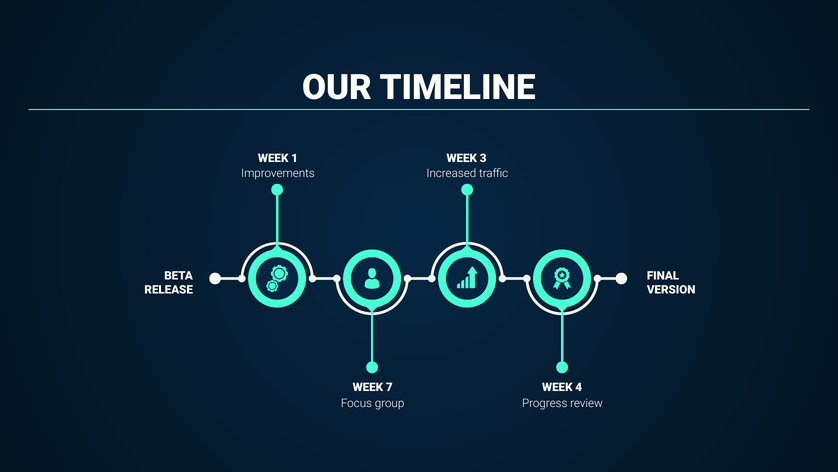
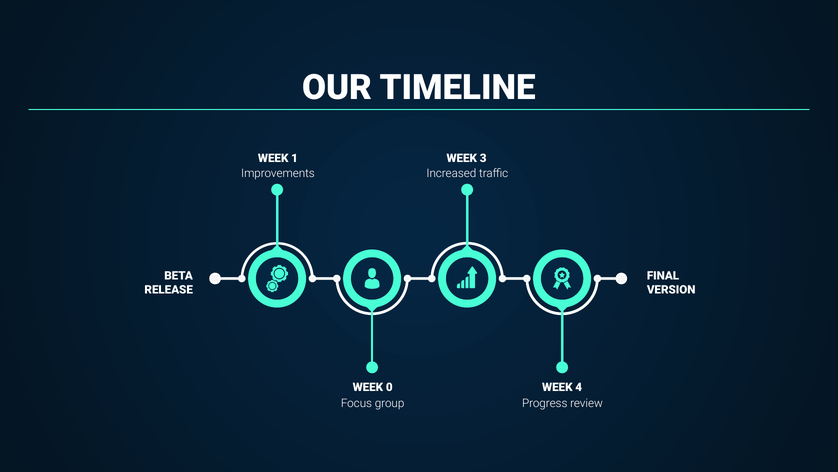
7: 7 -> 0 (389, 387)
